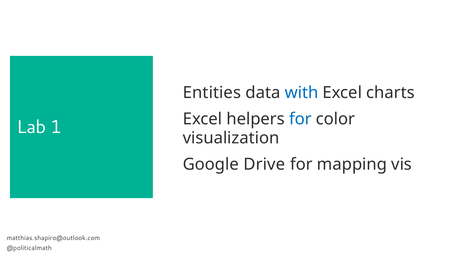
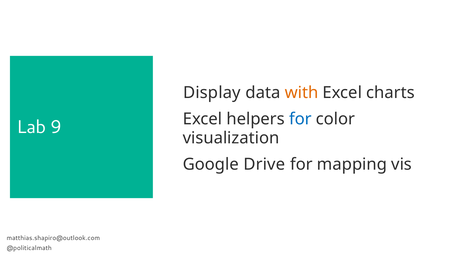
Entities: Entities -> Display (212, 93)
with colour: blue -> orange (302, 93)
1: 1 -> 9 (56, 127)
